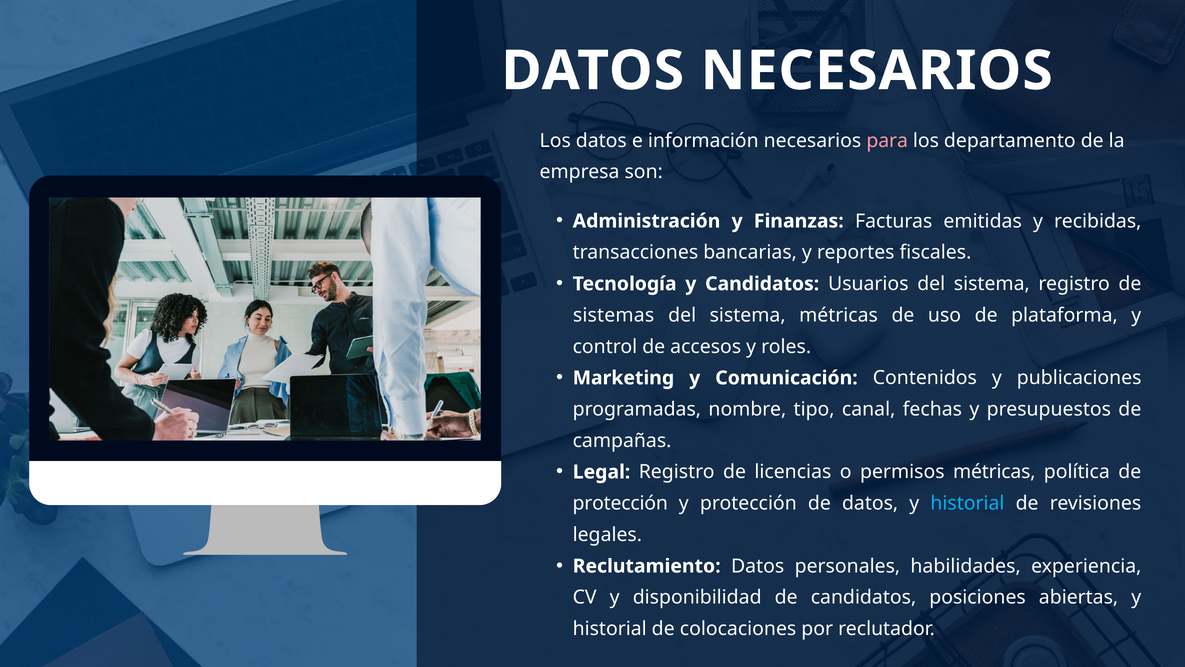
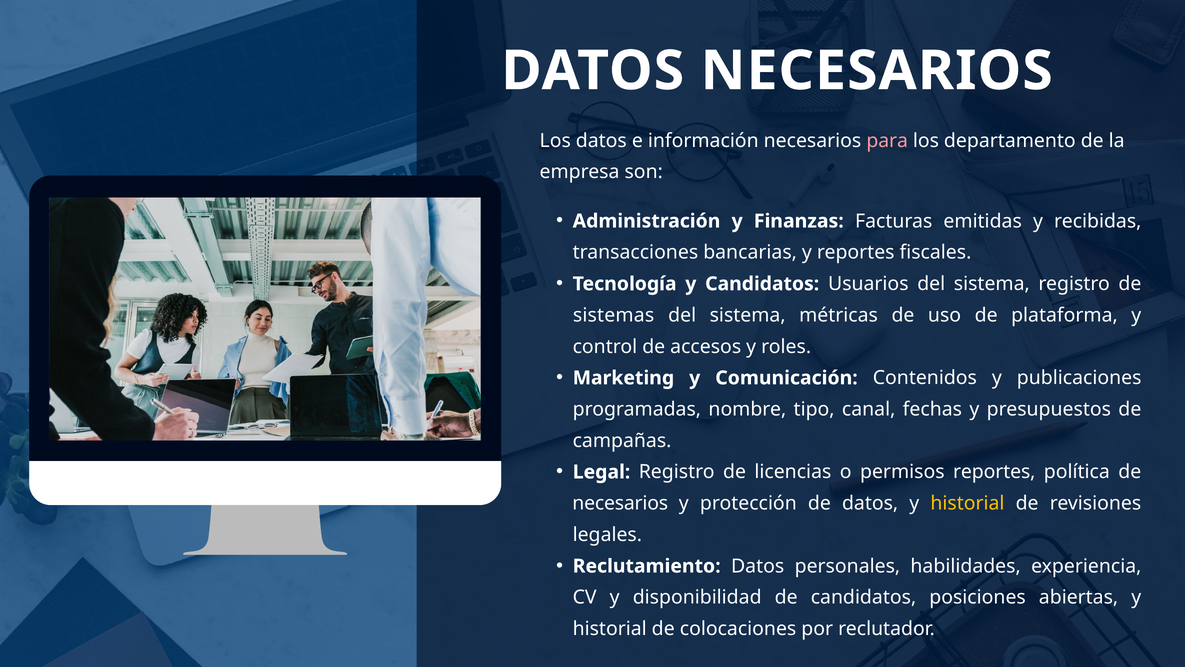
permisos métricas: métricas -> reportes (994, 472)
protección: protección -> necesarios (620, 503)
historial colour: light blue -> yellow (967, 503)
